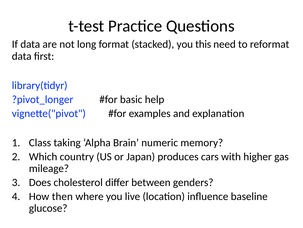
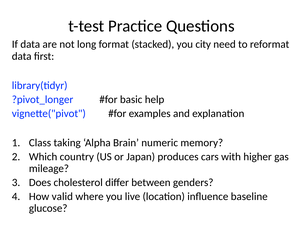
this: this -> city (203, 44)
then: then -> valid (62, 196)
